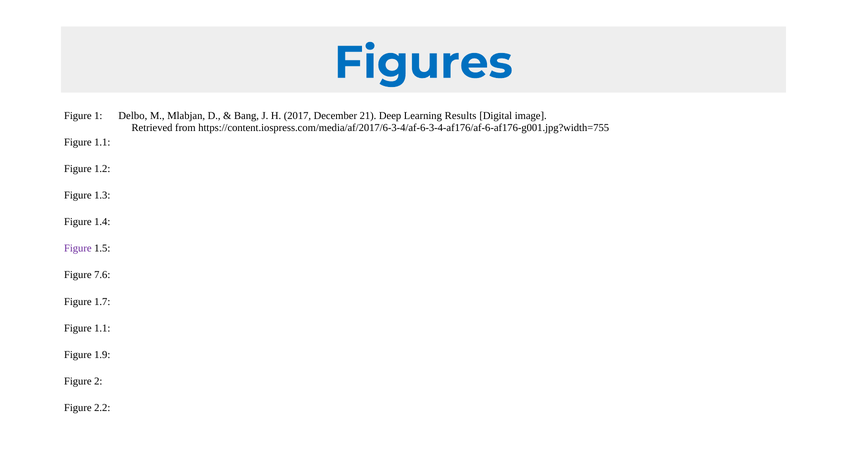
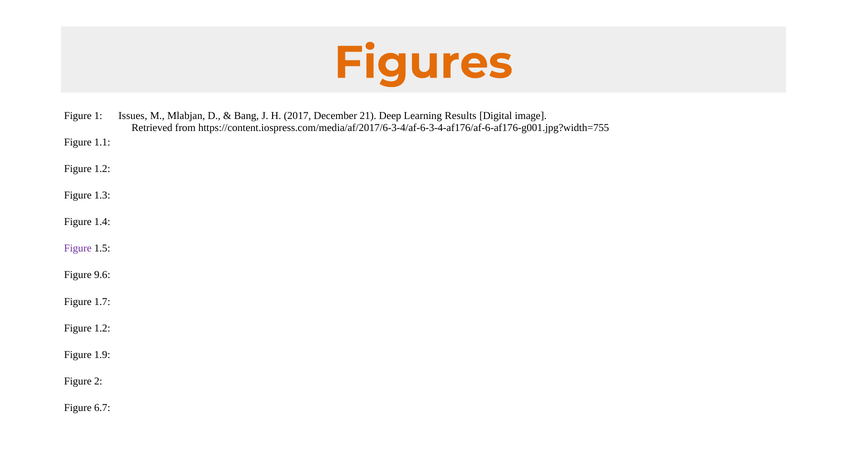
Figures colour: blue -> orange (423, 63)
Delbo: Delbo -> Issues (133, 116)
7.6: 7.6 -> 9.6 (102, 275)
1.1: 1.1 -> 1.2 (102, 328)
2.2: 2.2 -> 6.7 (102, 407)
